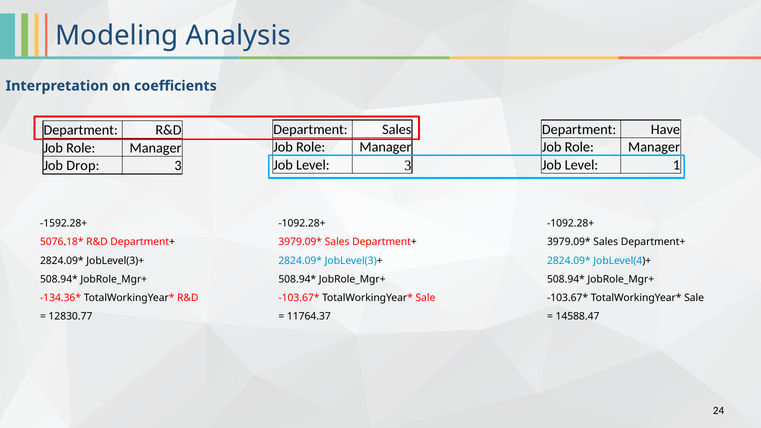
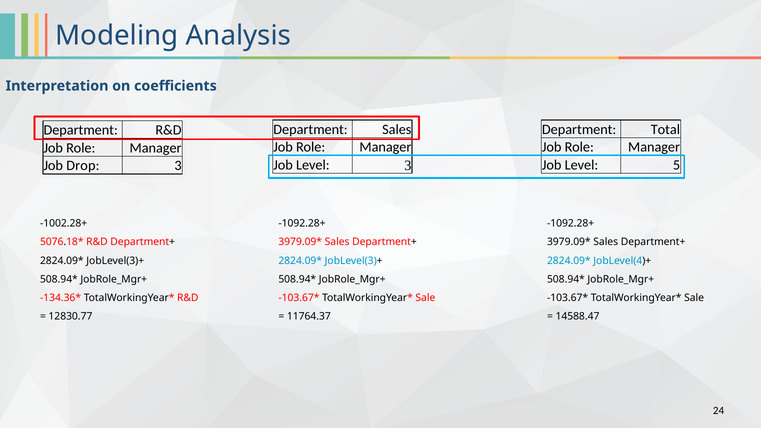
Have: Have -> Total (665, 130)
1: 1 -> 5 (676, 165)
-1592.28+: -1592.28+ -> -1002.28+ (64, 224)
